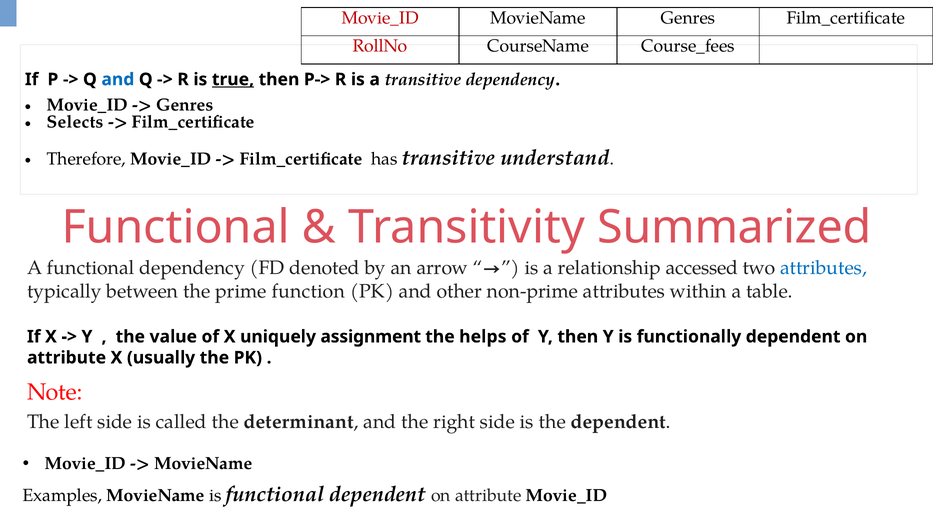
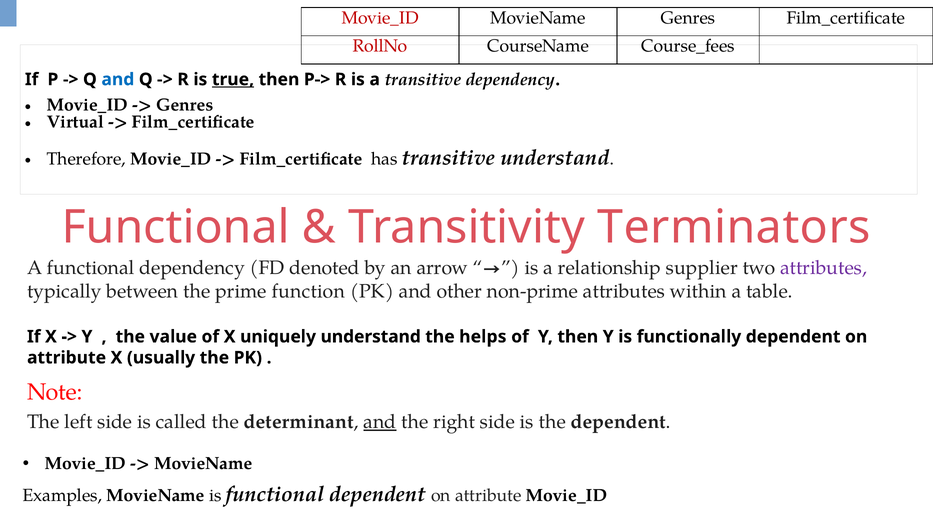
Selects: Selects -> Virtual (75, 122)
Summarized: Summarized -> Terminators (734, 227)
accessed: accessed -> supplier (702, 268)
attributes colour: blue -> purple (823, 268)
uniquely assignment: assignment -> understand (371, 337)
and underline: none -> present (380, 422)
